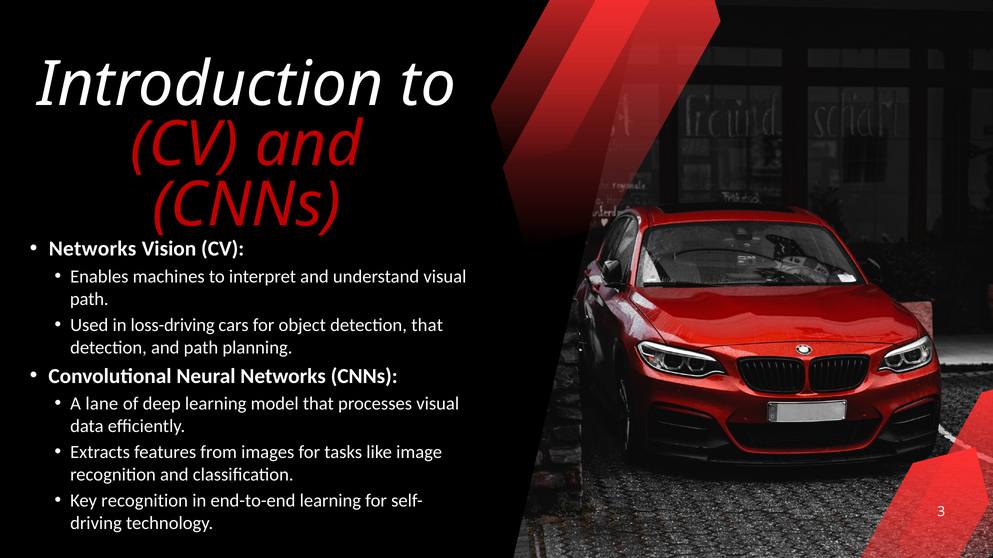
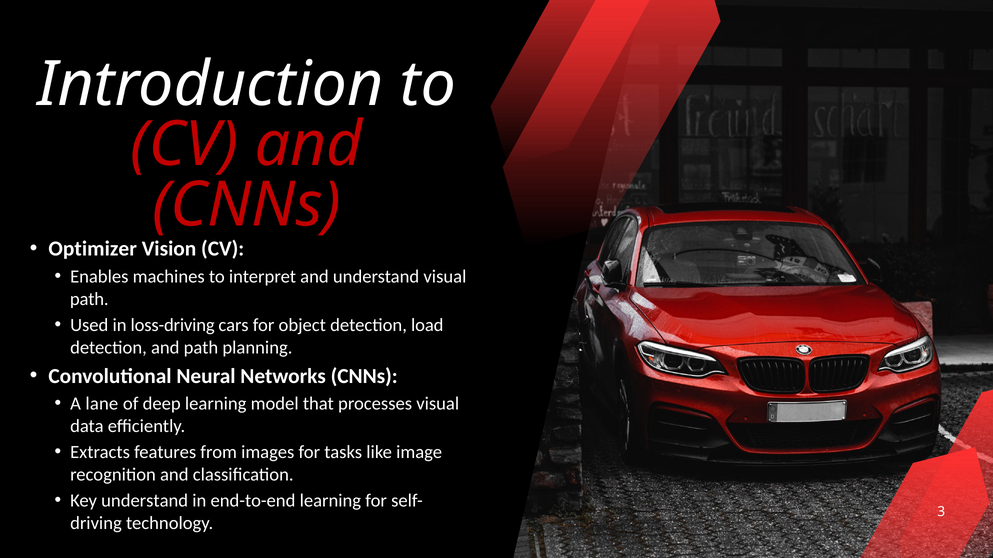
Networks: Networks -> Optimizer (93, 249)
detection that: that -> load (427, 325)
Key recognition: recognition -> understand (145, 501)
